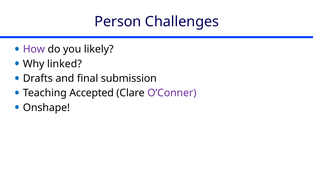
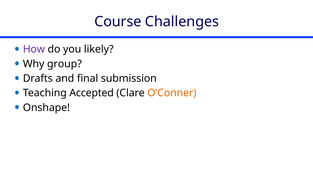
Person: Person -> Course (118, 22)
linked: linked -> group (64, 64)
O’Conner colour: purple -> orange (172, 93)
